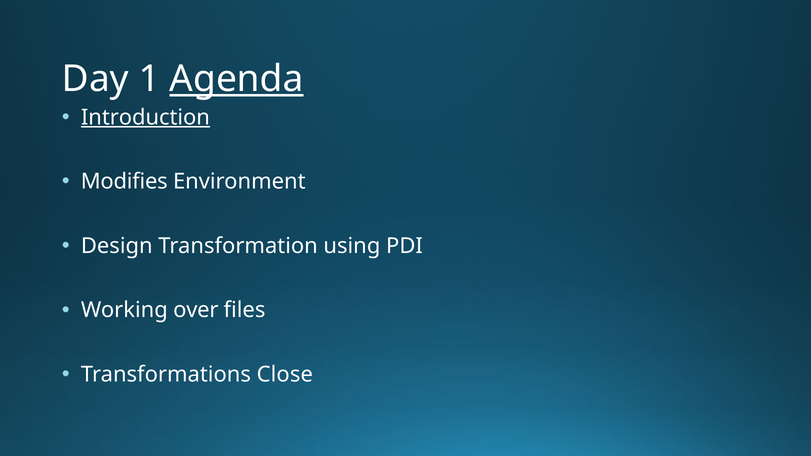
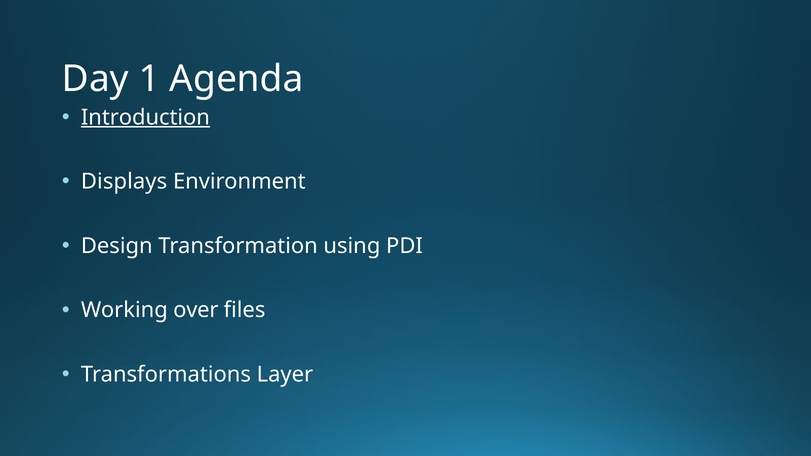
Agenda underline: present -> none (237, 79)
Modifies: Modifies -> Displays (124, 182)
Close: Close -> Layer (285, 375)
